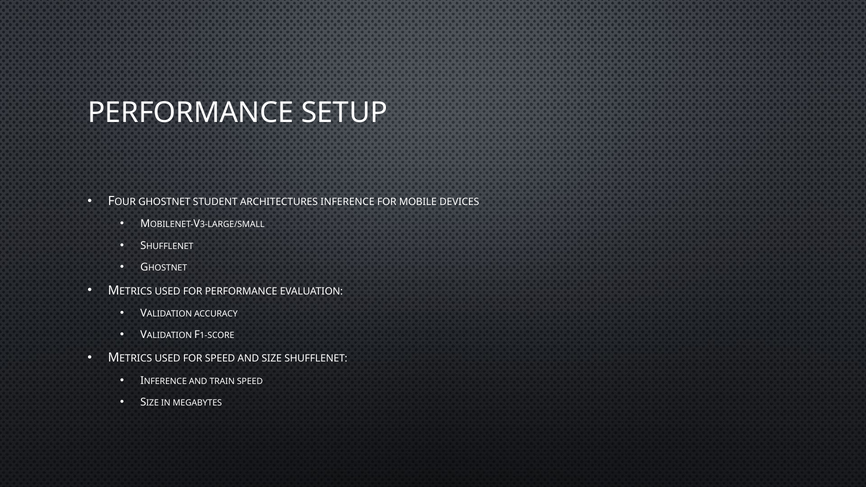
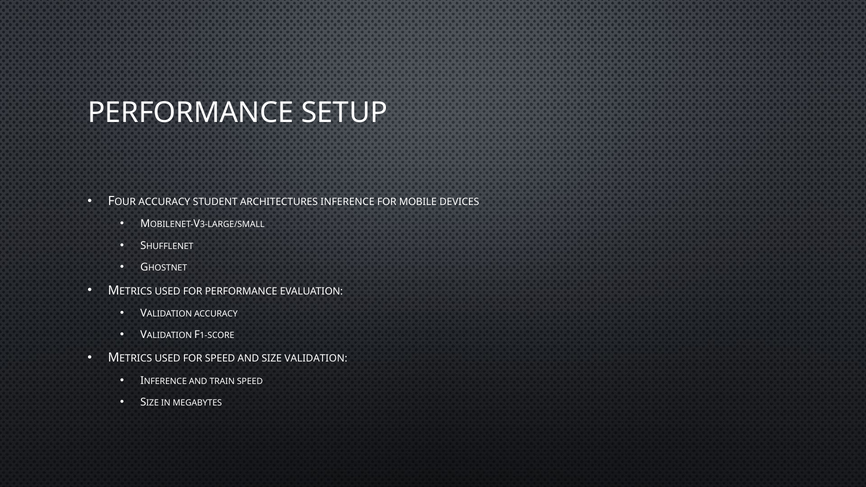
FOUR GHOSTNET: GHOSTNET -> ACCURACY (164, 202)
SIZE SHUFFLENET: SHUFFLENET -> VALIDATION (316, 359)
